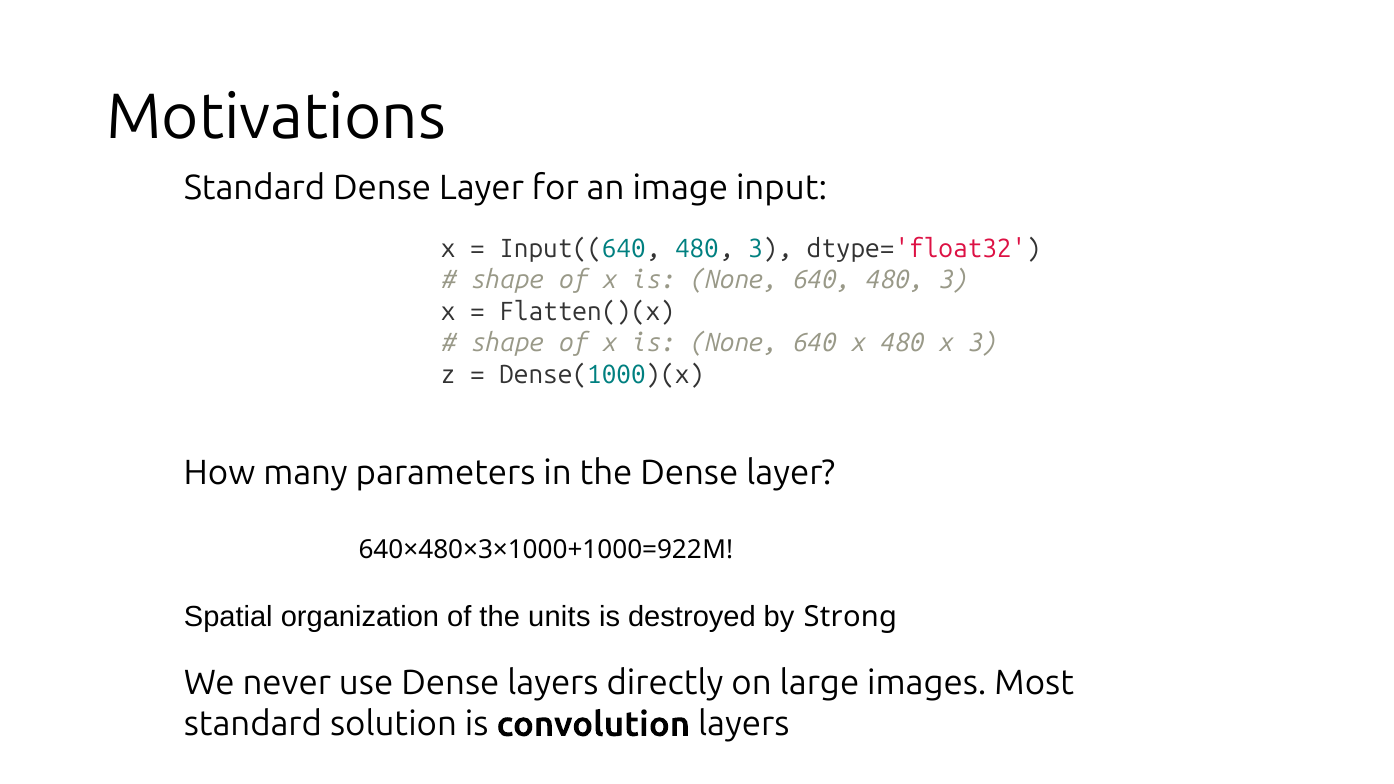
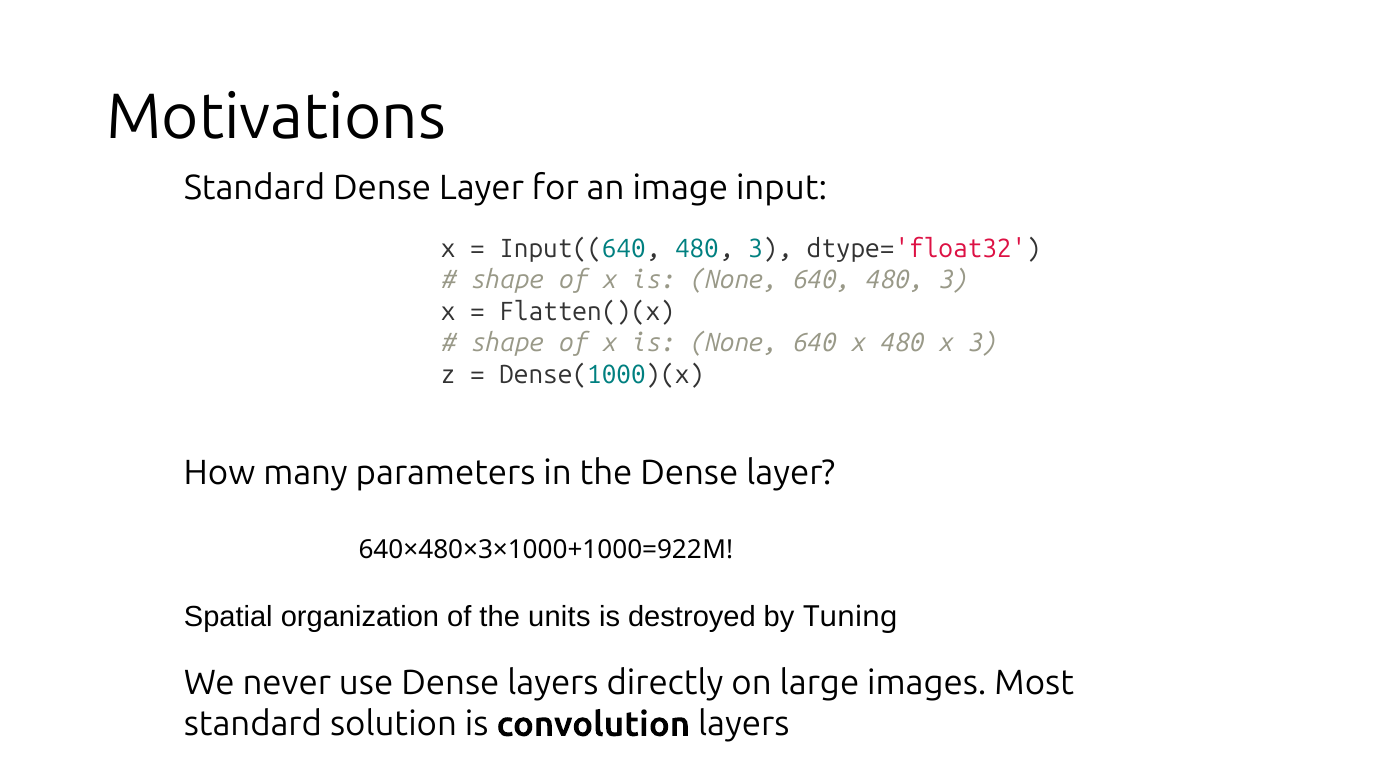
Strong: Strong -> Tuning (851, 617)
